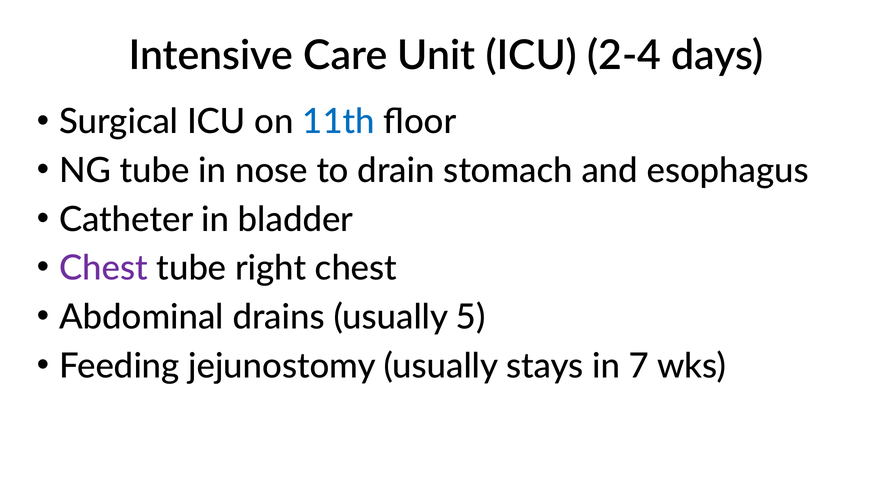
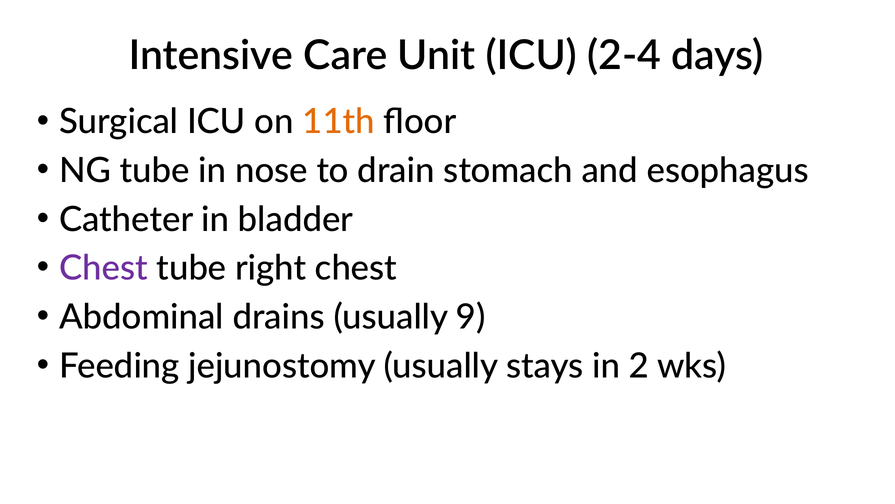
11th colour: blue -> orange (339, 122)
5: 5 -> 9 (471, 317)
7: 7 -> 2 (639, 366)
